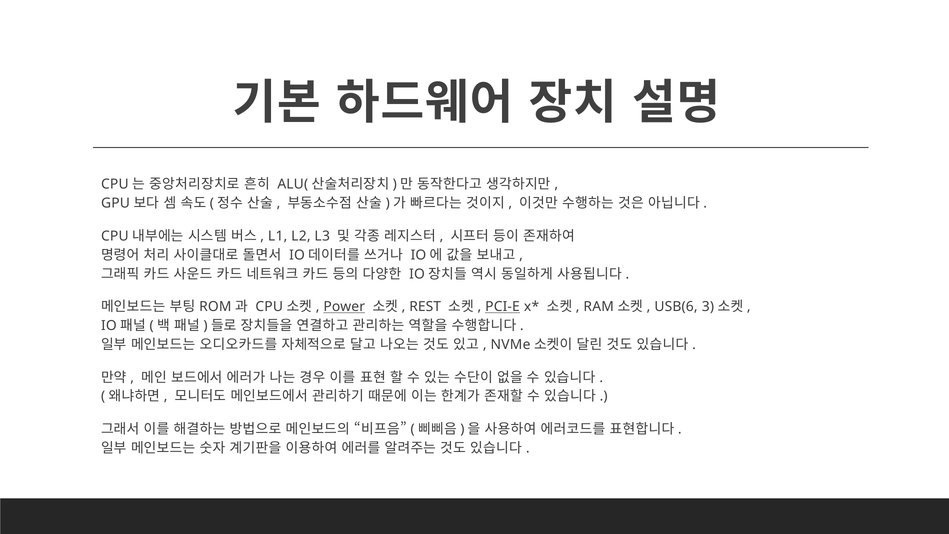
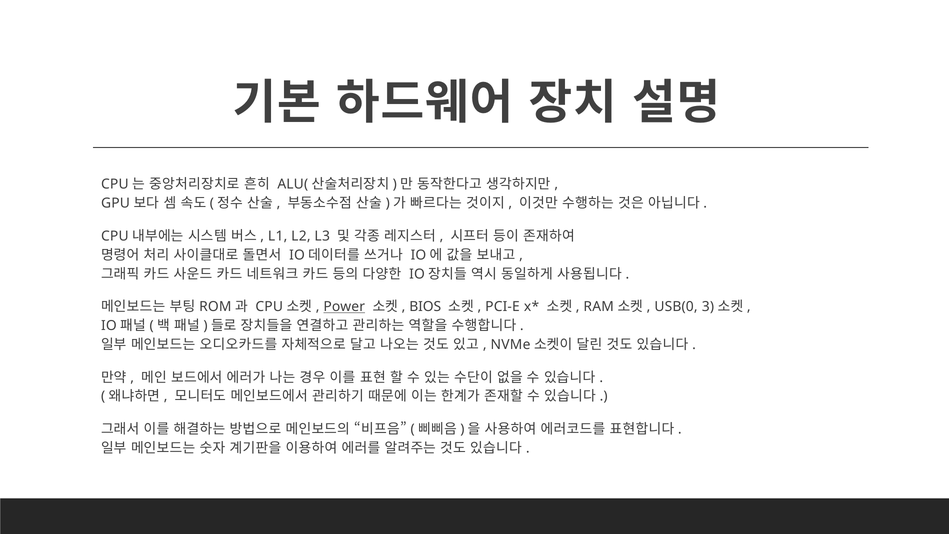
REST: REST -> BIOS (425, 307)
PCI-E underline: present -> none (502, 307)
USB(6: USB(6 -> USB(0 (676, 307)
